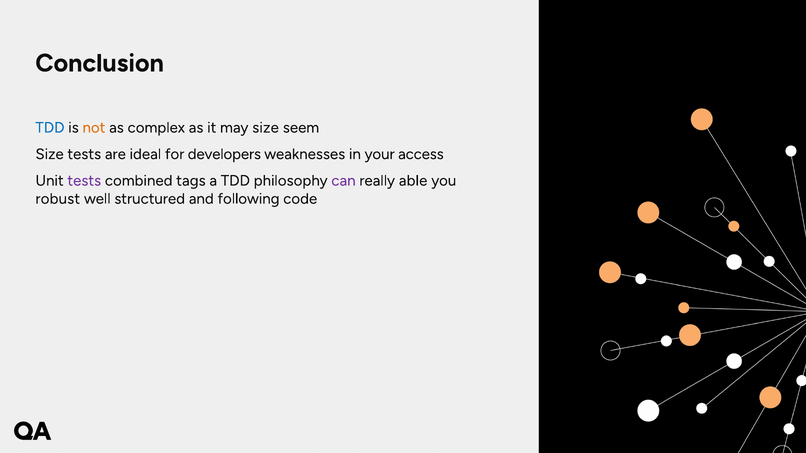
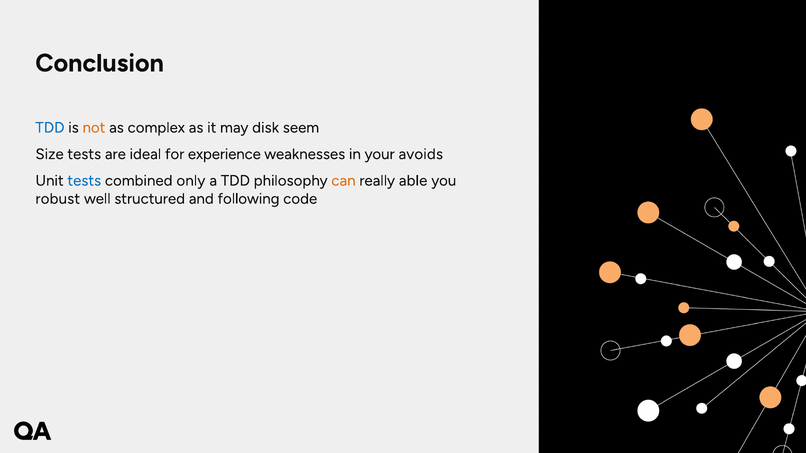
may size: size -> disk (266, 128)
developers: developers -> experience (224, 154)
access: access -> avoids (421, 154)
tests colour: purple -> blue (84, 181)
tags: tags -> only (191, 181)
can colour: purple -> orange (343, 181)
